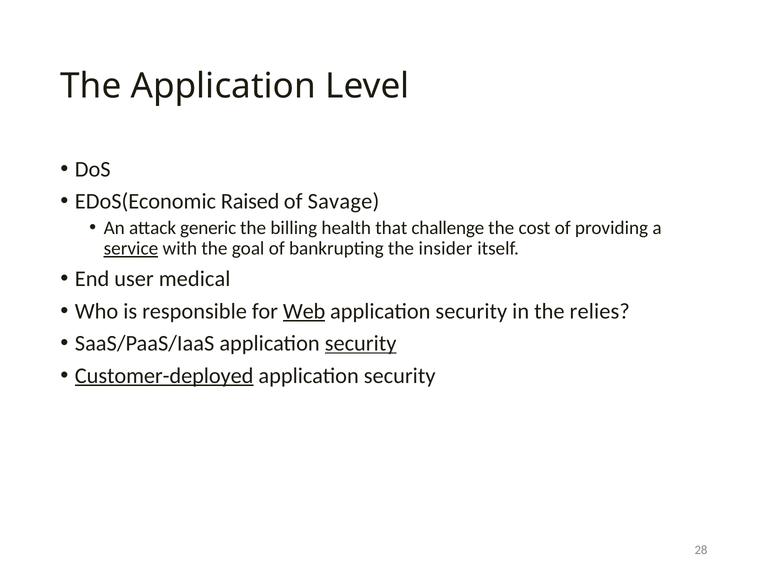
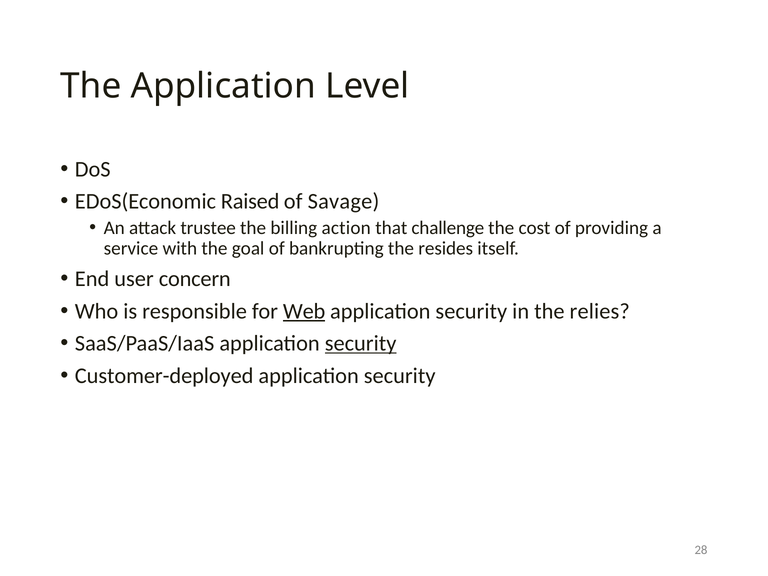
generic: generic -> trustee (208, 228)
health: health -> action (346, 228)
service underline: present -> none (131, 249)
insider: insider -> resides (446, 249)
medical: medical -> concern (195, 279)
Customer-deployed underline: present -> none (164, 376)
